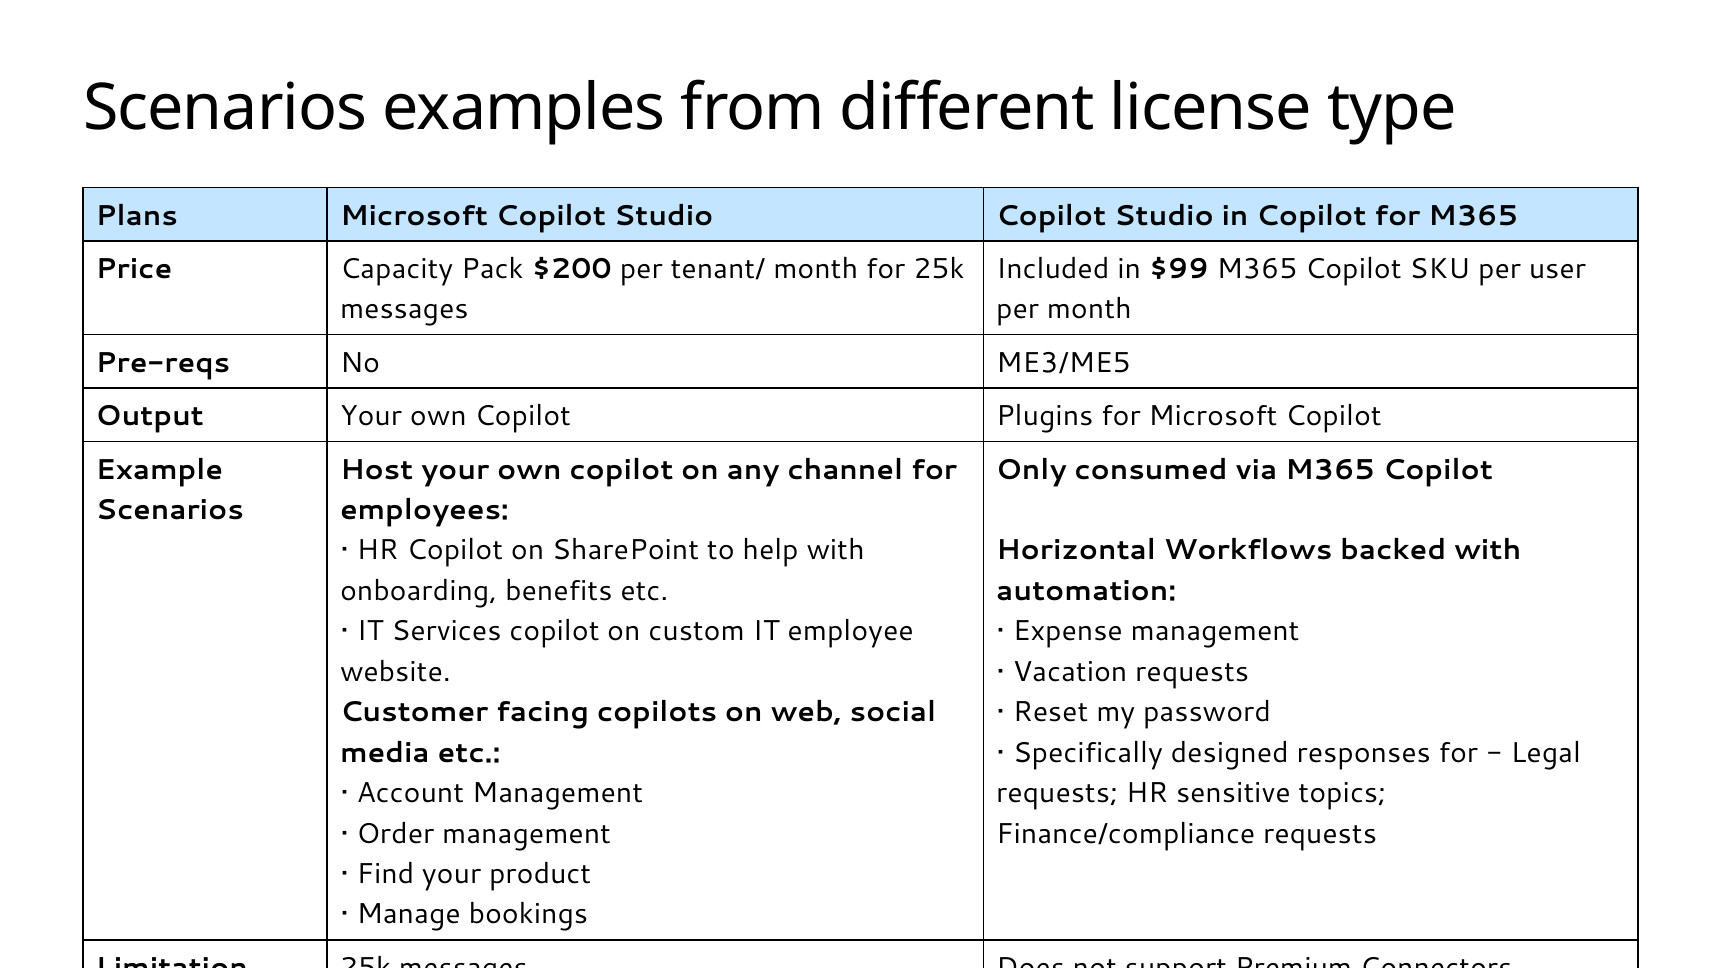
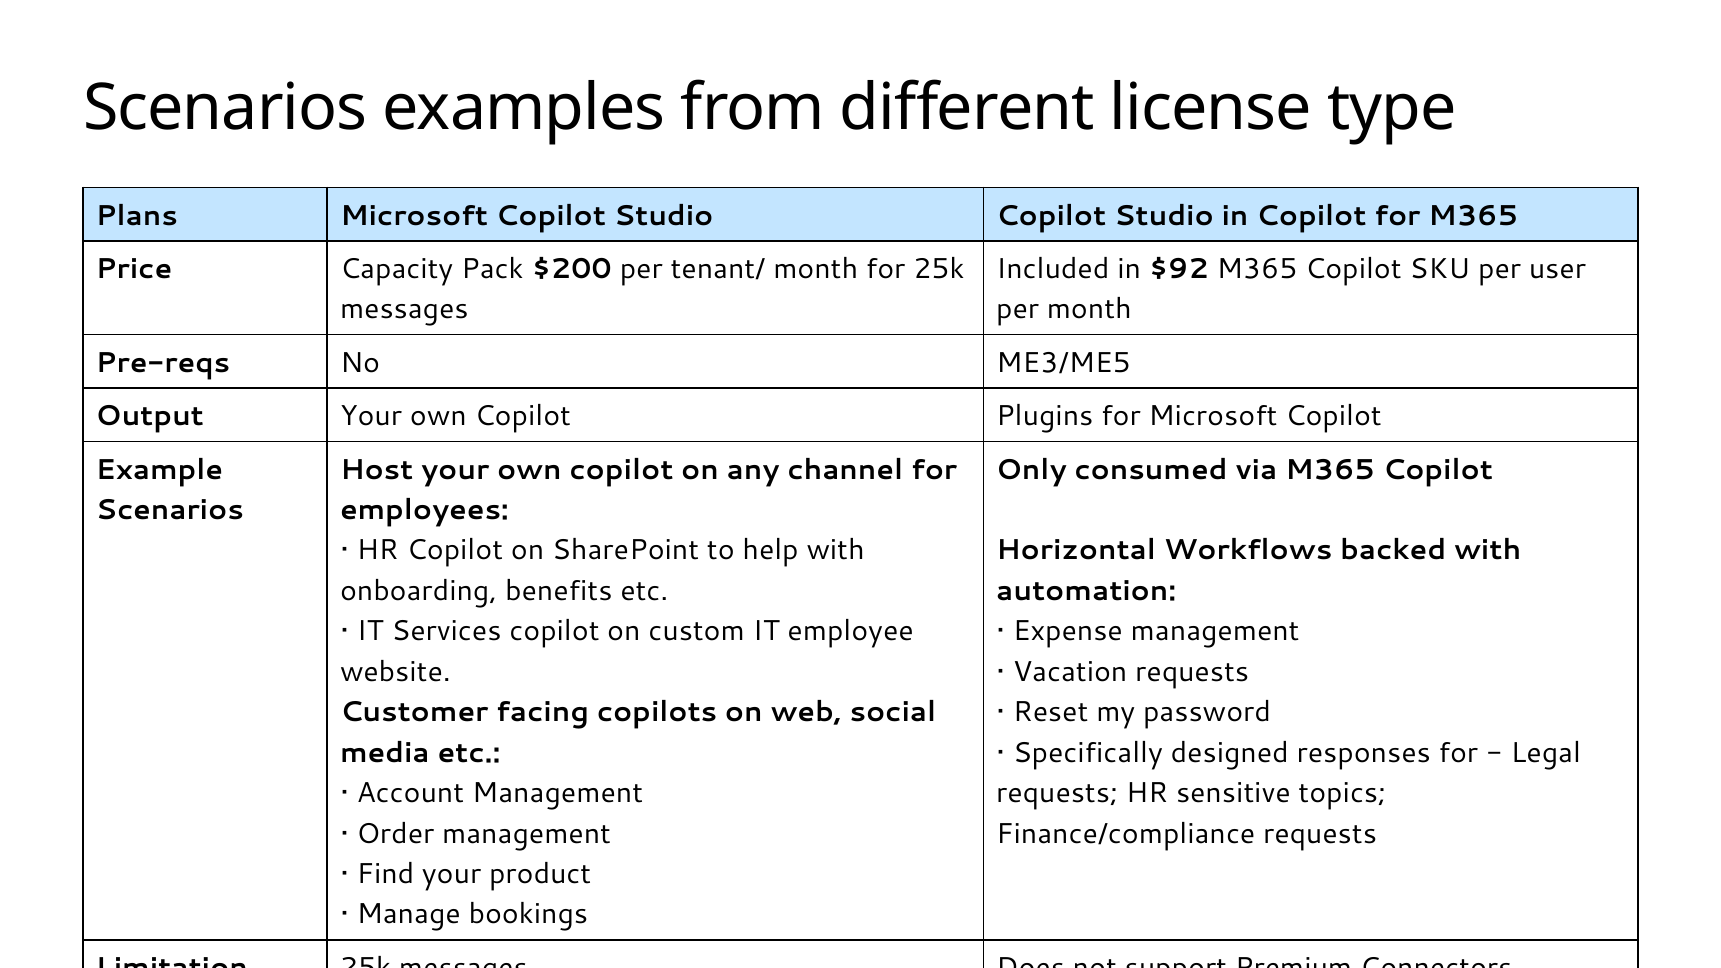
$99: $99 -> $92 (1179, 269)
